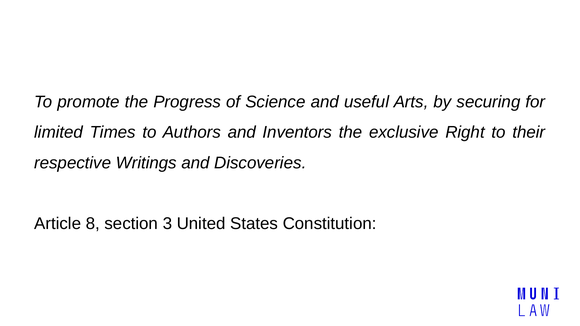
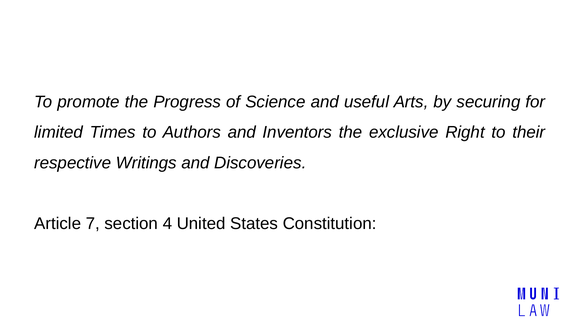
8: 8 -> 7 (93, 224)
3: 3 -> 4 (167, 224)
